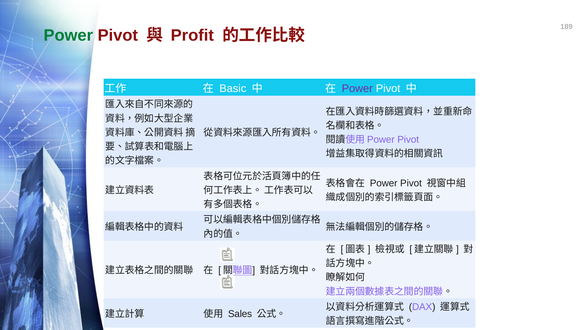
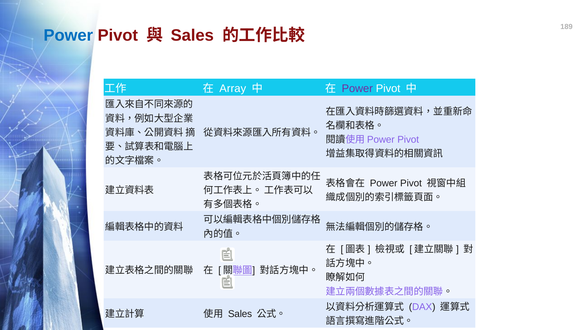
Power colour: green -> blue (68, 35)
Profit: Profit -> Sales (192, 35)
Basic: Basic -> Array (233, 88)
